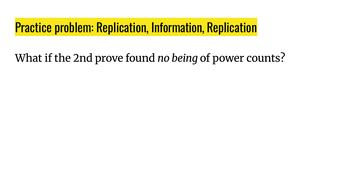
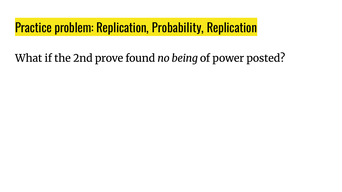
Information: Information -> Probability (178, 28)
counts: counts -> posted (266, 58)
